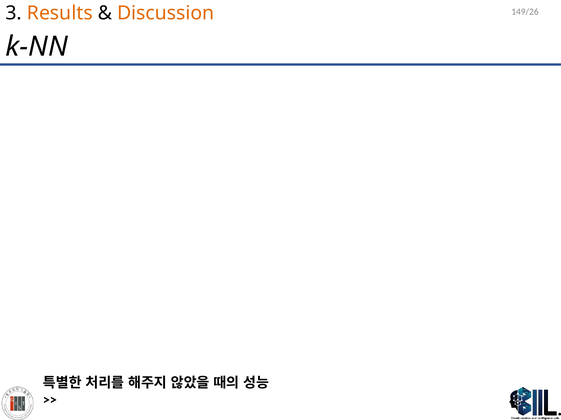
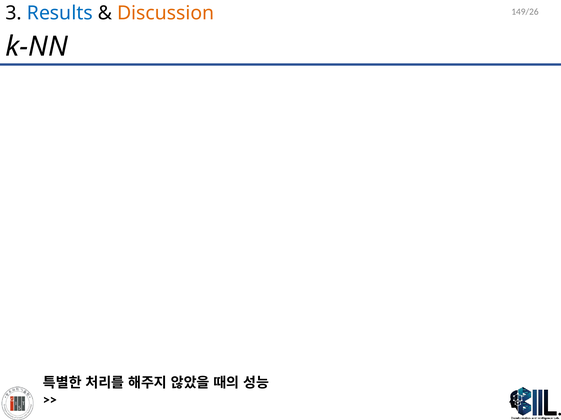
Results colour: orange -> blue (60, 13)
